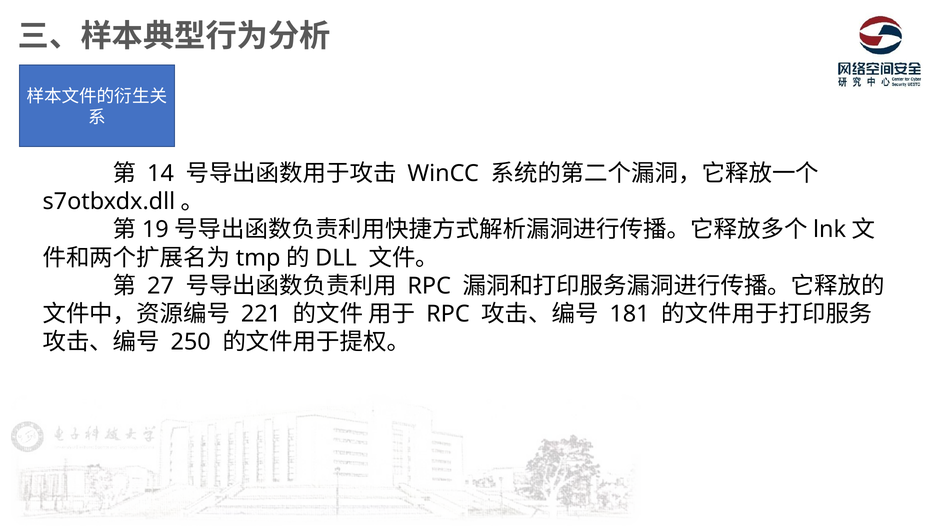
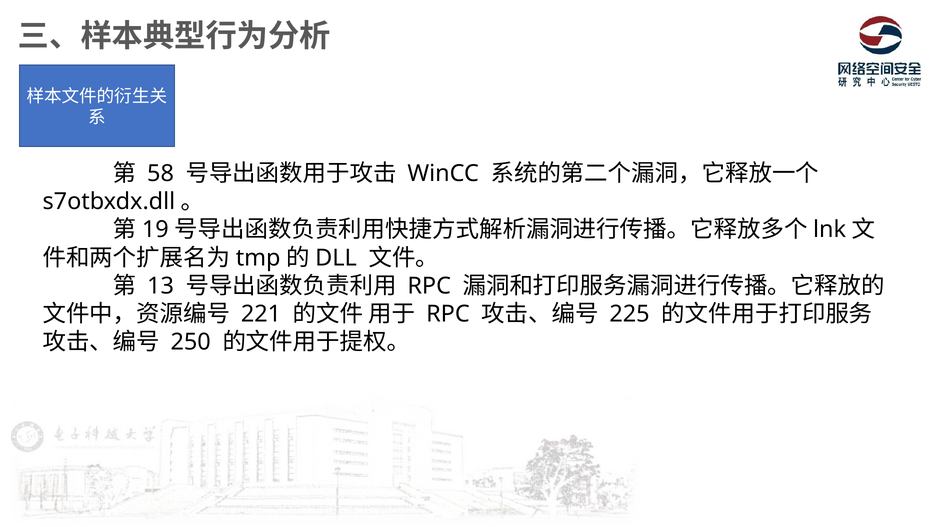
14: 14 -> 58 (161, 174)
27: 27 -> 13 (161, 286)
181: 181 -> 225 (630, 314)
